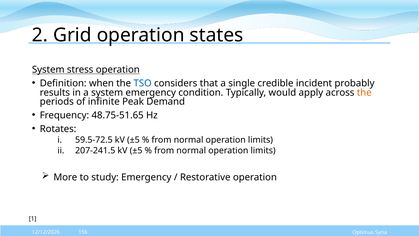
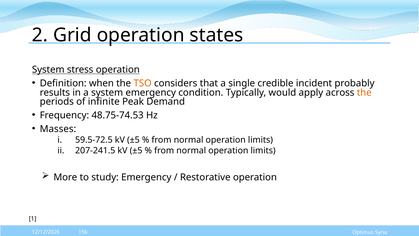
TSO colour: blue -> orange (143, 83)
48.75-51.65: 48.75-51.65 -> 48.75-74.53 (118, 115)
Rotates: Rotates -> Masses (58, 129)
